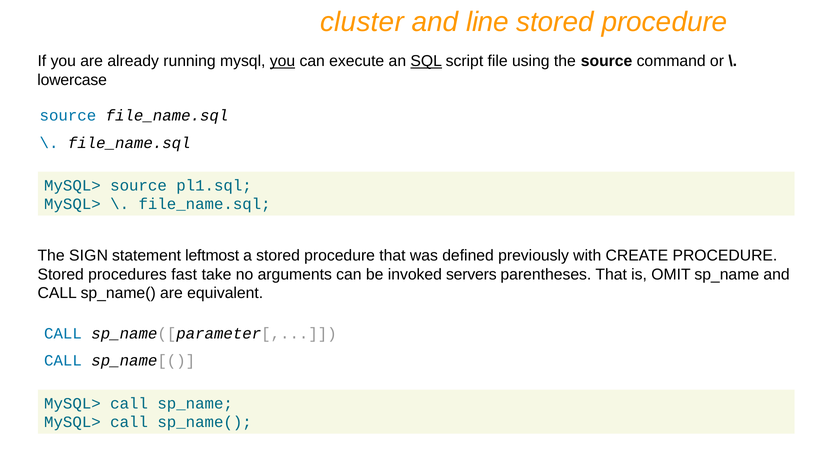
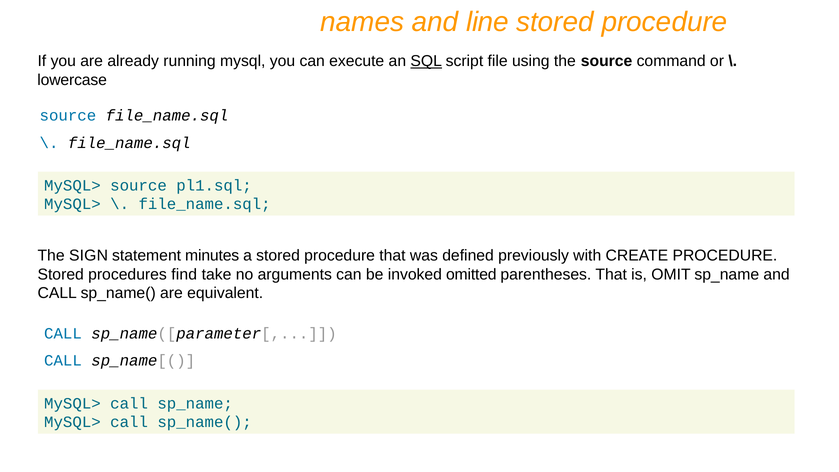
cluster: cluster -> names (362, 22)
you underline: present -> none (282, 61)
leftmost: leftmost -> minutes (212, 255)
fast: fast -> find (184, 274)
servers: servers -> omitted (471, 274)
